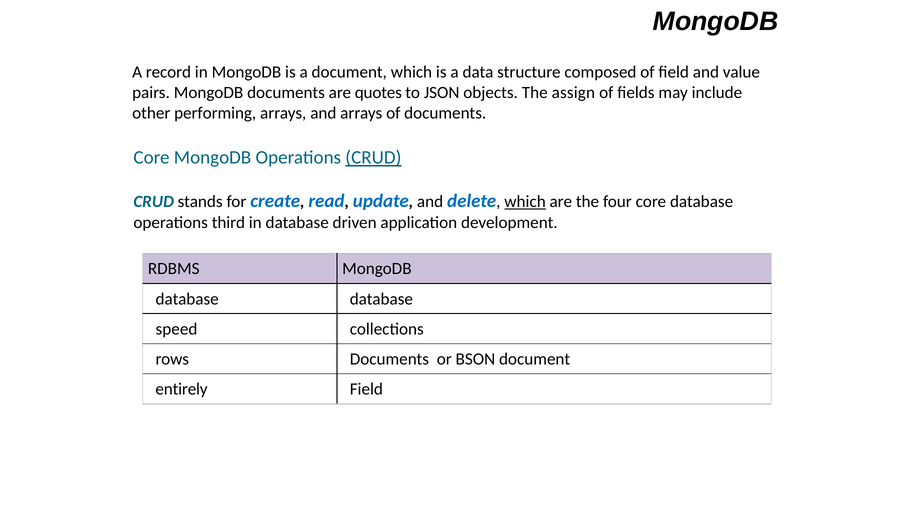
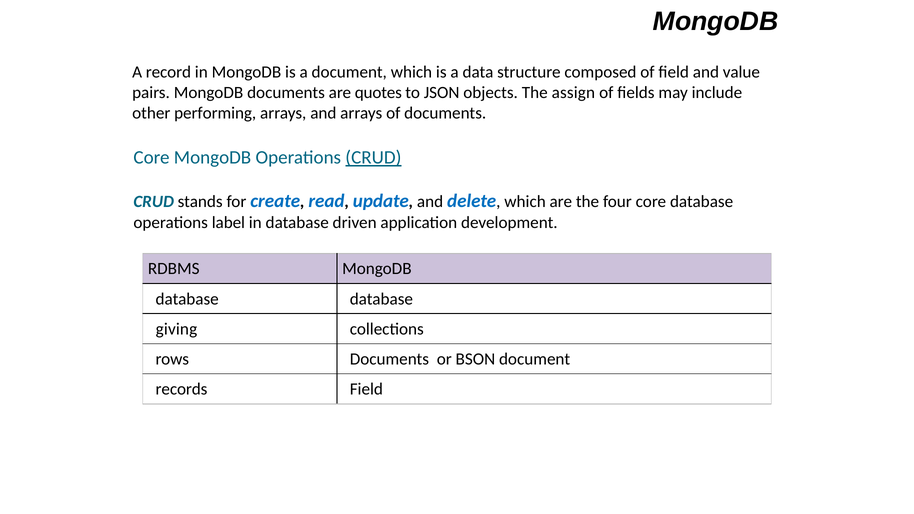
which underline: present -> none (525, 202)
third: third -> label (228, 223)
speed: speed -> giving (176, 329)
entirely: entirely -> records (182, 389)
